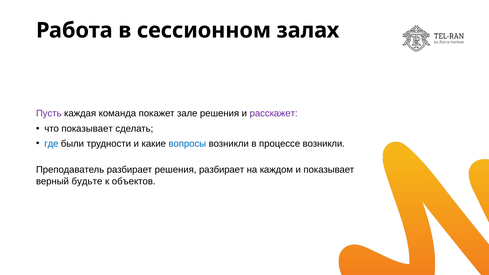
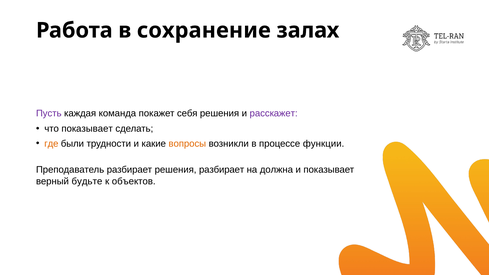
сессионном: сессионном -> сохранение (204, 30)
зале: зале -> себя (187, 113)
где colour: blue -> orange (51, 144)
вопросы colour: blue -> orange (187, 144)
процессе возникли: возникли -> функции (324, 144)
каждом: каждом -> должна (276, 170)
